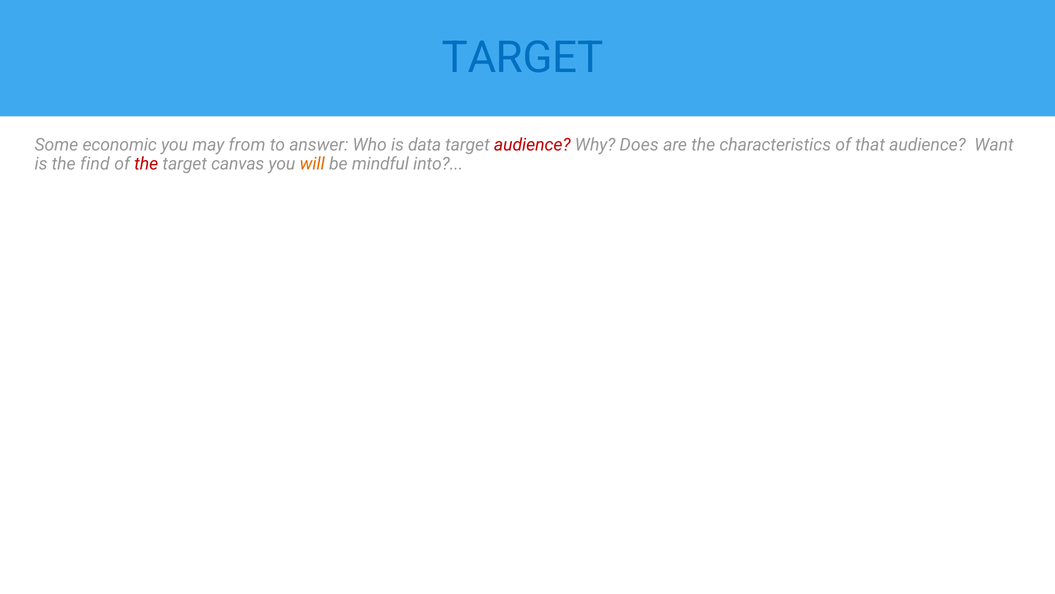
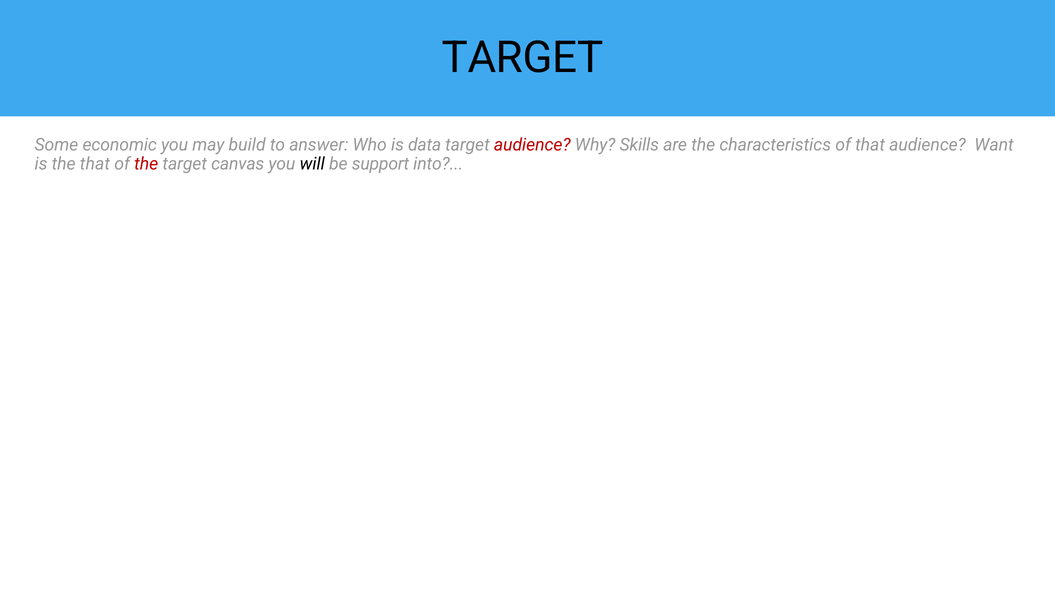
TARGET colour: blue -> black (523, 58)
from: from -> build (247, 145)
Does: Does -> Skills (639, 145)
the find: find -> that (95, 164)
will colour: orange -> black (312, 164)
mindful: mindful -> support (380, 164)
